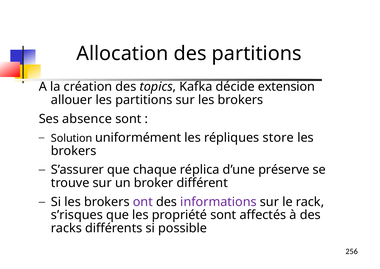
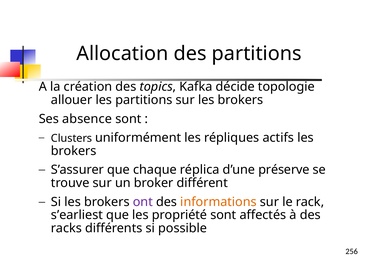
extension: extension -> topologie (286, 87)
Solution: Solution -> Clusters (72, 138)
store: store -> actifs (278, 138)
informations colour: purple -> orange (218, 202)
s’risques: s’risques -> s’earliest (77, 215)
